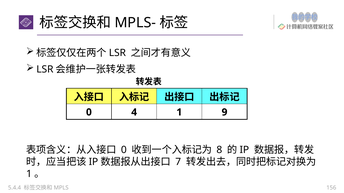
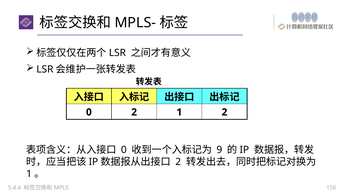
0 4: 4 -> 2 (134, 112)
1 9: 9 -> 2 (225, 112)
8: 8 -> 9 (219, 150)
7: 7 -> 2 (178, 162)
